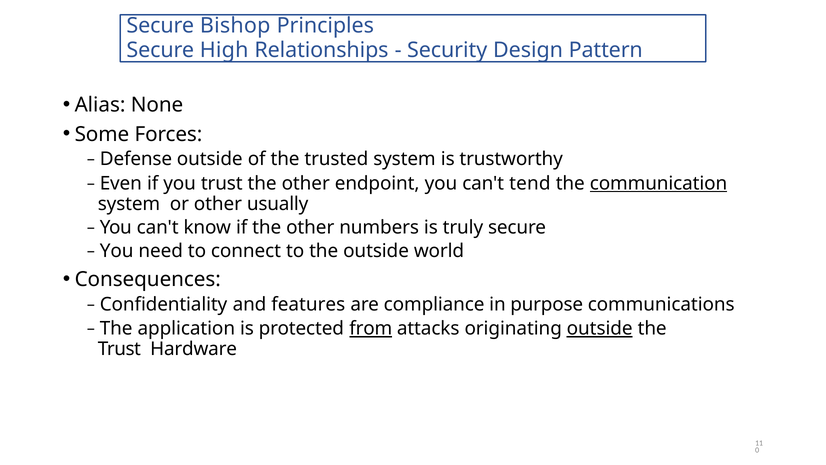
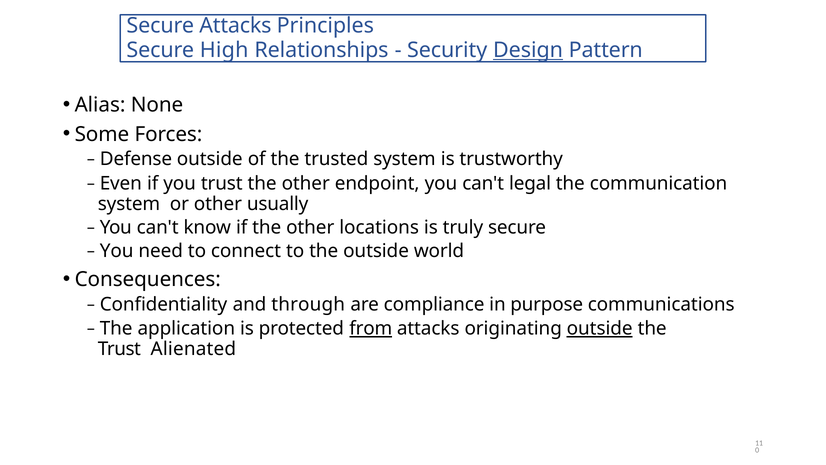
Secure Bishop: Bishop -> Attacks (235, 26)
Design underline: none -> present (528, 50)
tend: tend -> legal (530, 183)
communication underline: present -> none (659, 183)
numbers: numbers -> locations (379, 227)
features: features -> through (308, 304)
Hardware: Hardware -> Alienated (193, 349)
